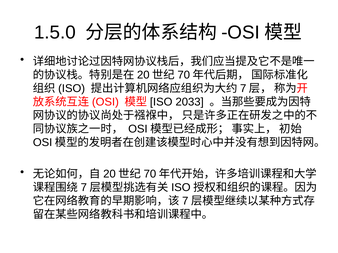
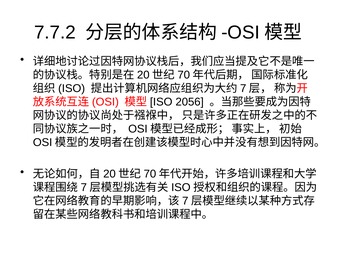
1.5.0: 1.5.0 -> 7.7.2 (55, 33)
2033: 2033 -> 2056 (190, 102)
